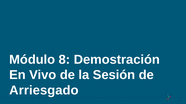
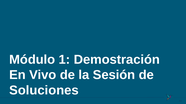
8: 8 -> 1 (64, 60)
Arriesgado: Arriesgado -> Soluciones (44, 91)
